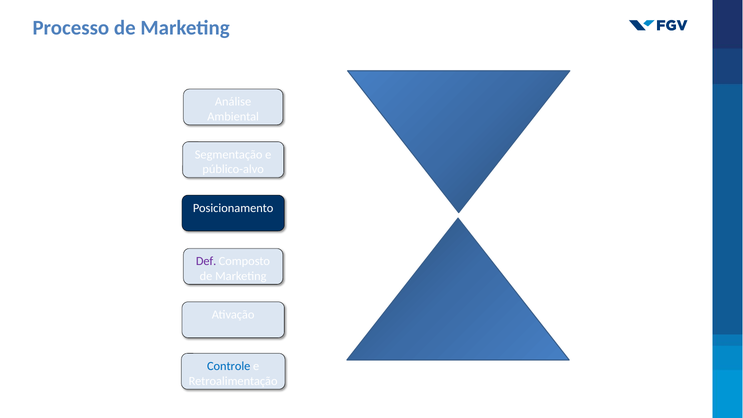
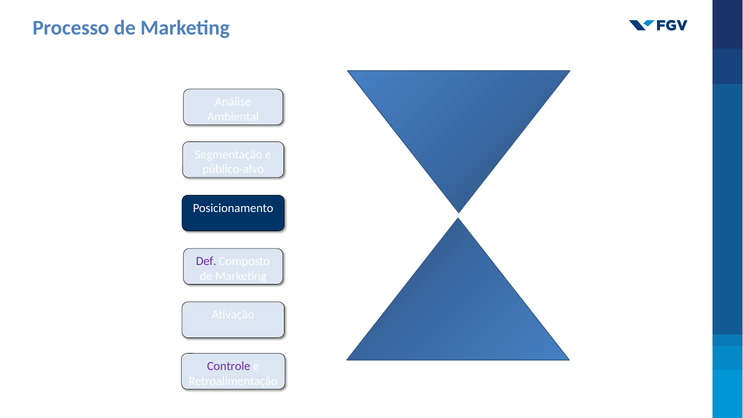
Controle colour: blue -> purple (229, 366)
